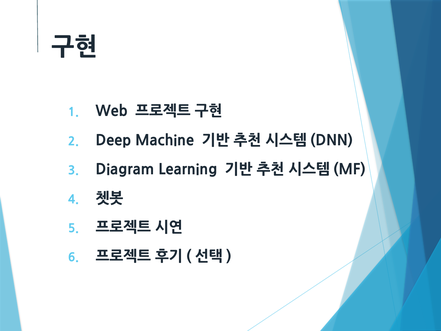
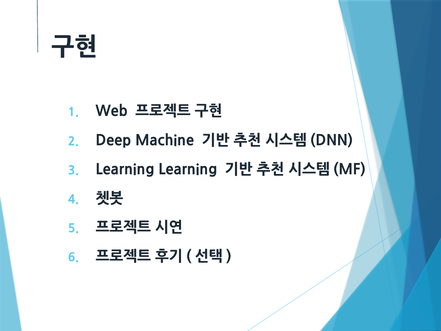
Diagram: Diagram -> Learning (125, 169)
